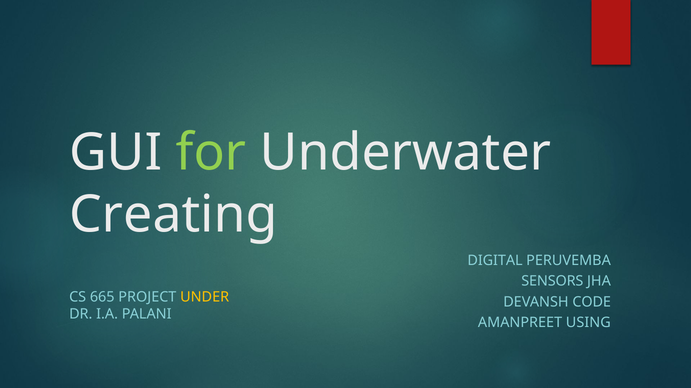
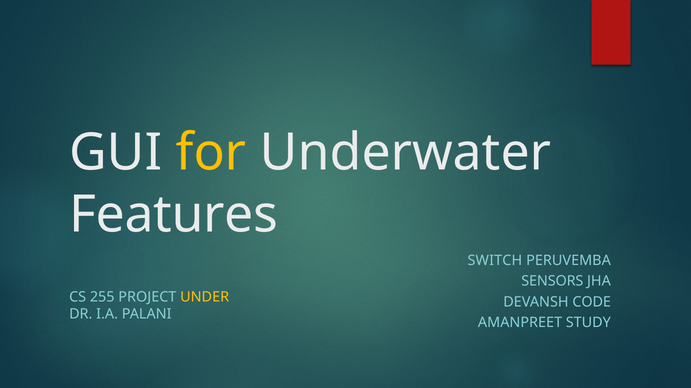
for colour: light green -> yellow (211, 153)
Creating: Creating -> Features (174, 215)
DIGITAL: DIGITAL -> SWITCH (495, 261)
665: 665 -> 255 (102, 297)
USING: USING -> STUDY (588, 323)
